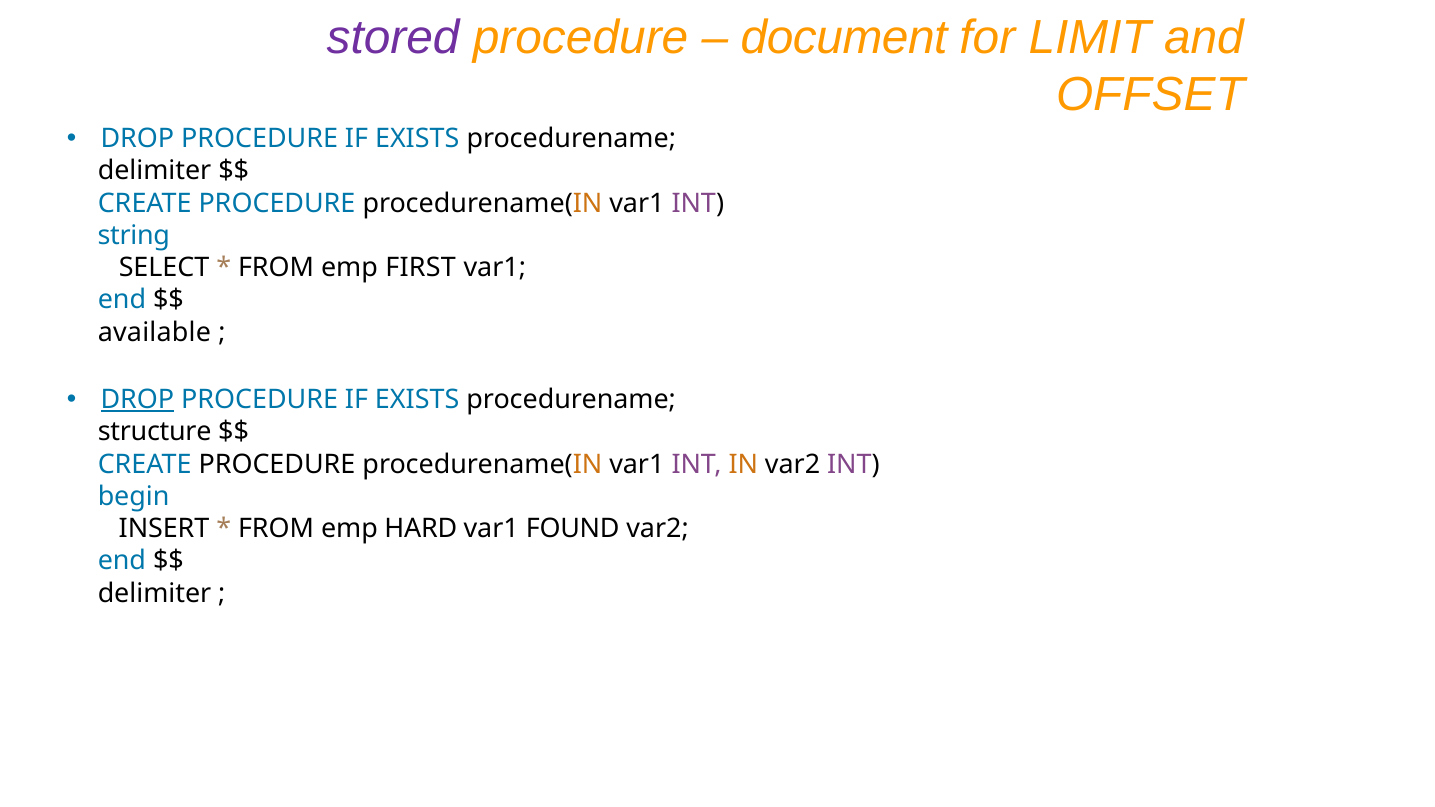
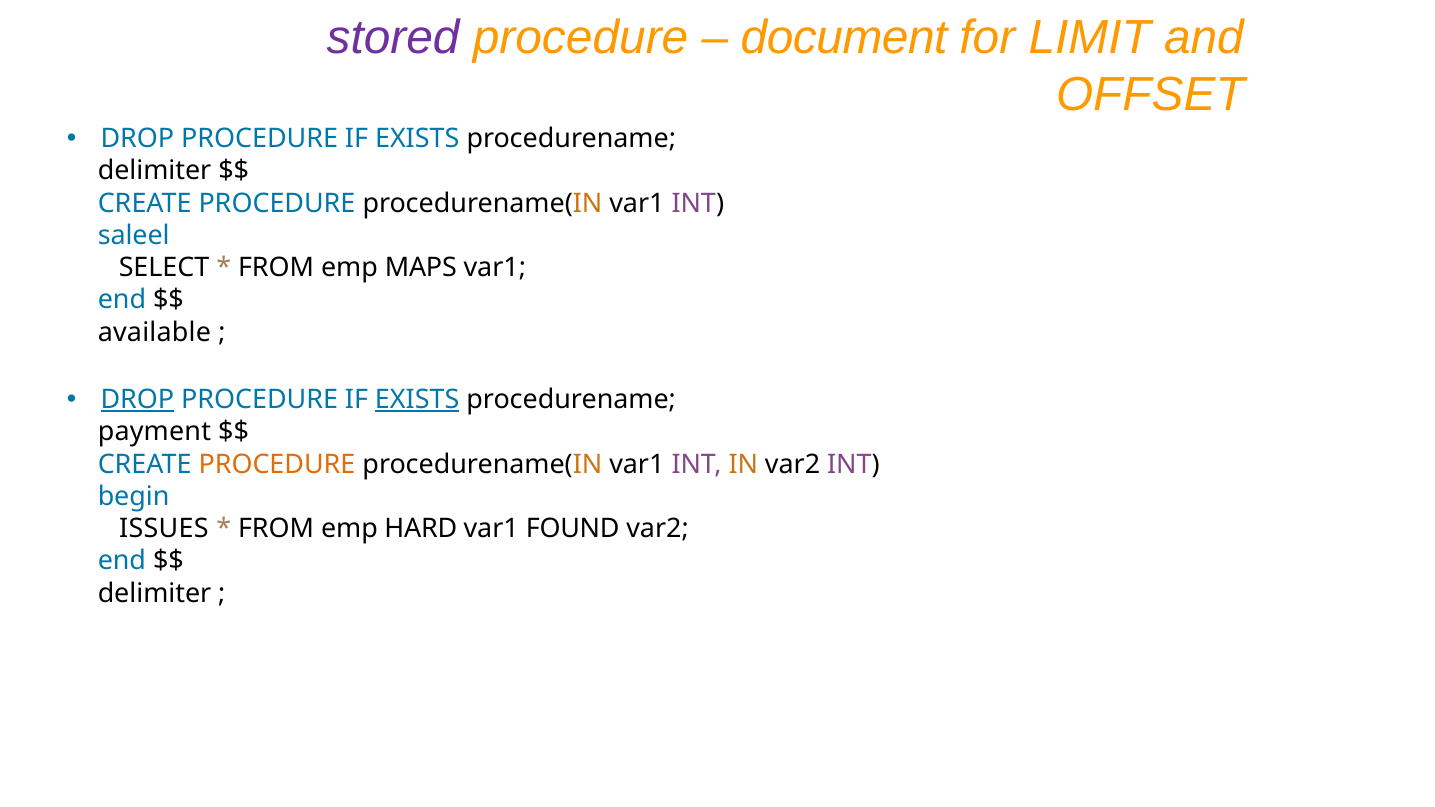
string: string -> saleel (134, 236)
FIRST: FIRST -> MAPS (421, 268)
EXISTS underline: none -> present (417, 400)
structure: structure -> payment (154, 432)
PROCEDURE colour: black -> orange (277, 464)
INSERT: INSERT -> ISSUES (164, 529)
